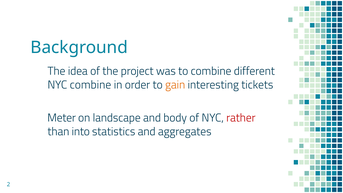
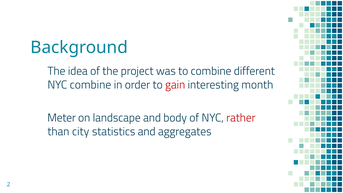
gain colour: orange -> red (175, 85)
tickets: tickets -> month (257, 85)
into: into -> city (81, 132)
